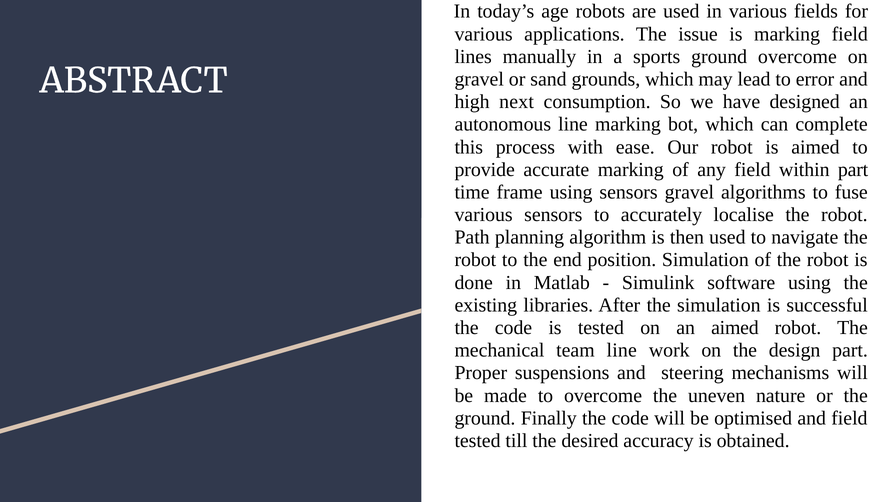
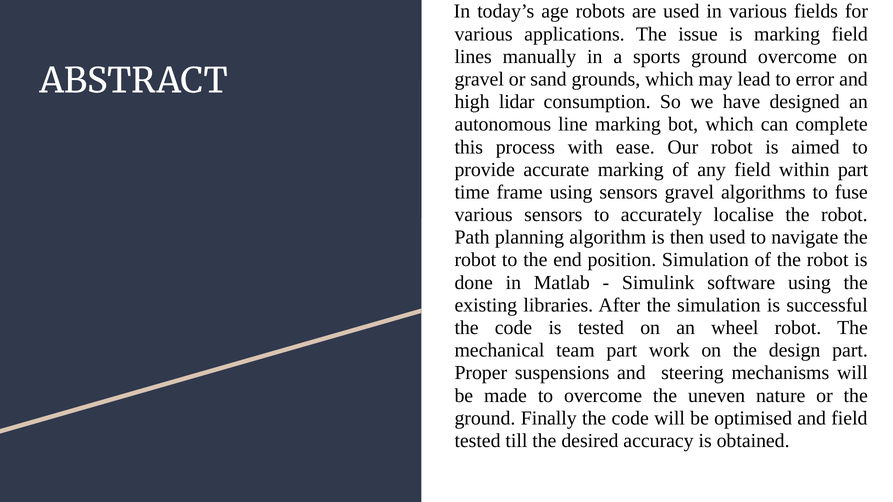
next: next -> lidar (517, 102)
an aimed: aimed -> wheel (735, 328)
team line: line -> part (622, 351)
